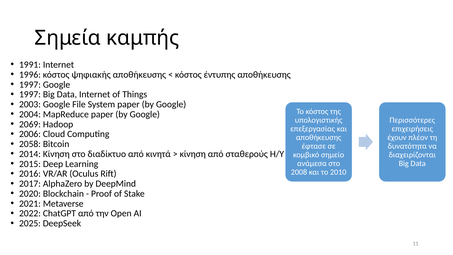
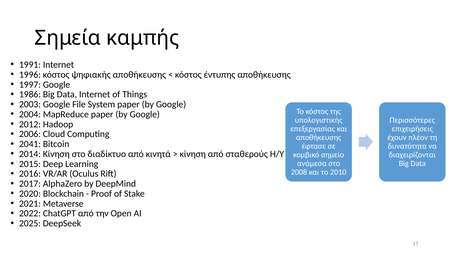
1997: 1997 -> 1986 (30, 94)
2069: 2069 -> 2012 (30, 124)
2058: 2058 -> 2041 (30, 144)
